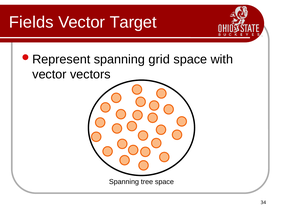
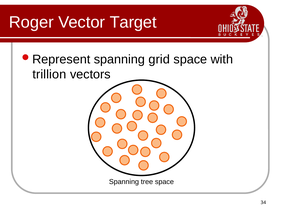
Fields: Fields -> Roger (31, 22)
vector: vector -> trillion (49, 74)
